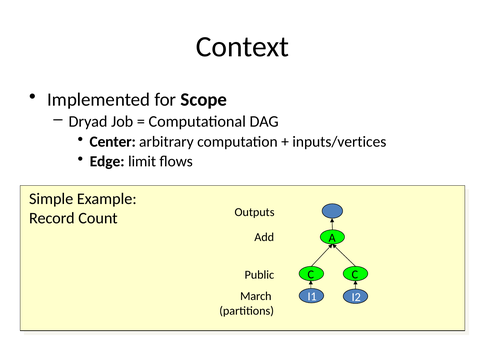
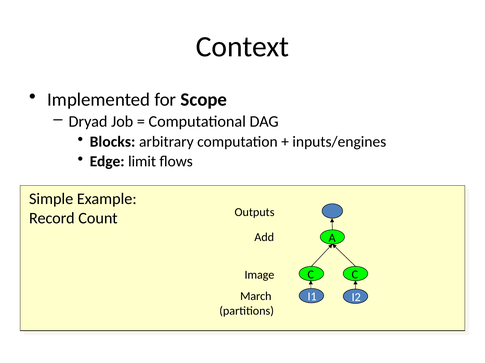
Center: Center -> Blocks (113, 142)
inputs/vertices: inputs/vertices -> inputs/engines (339, 142)
Public: Public -> Image (259, 275)
